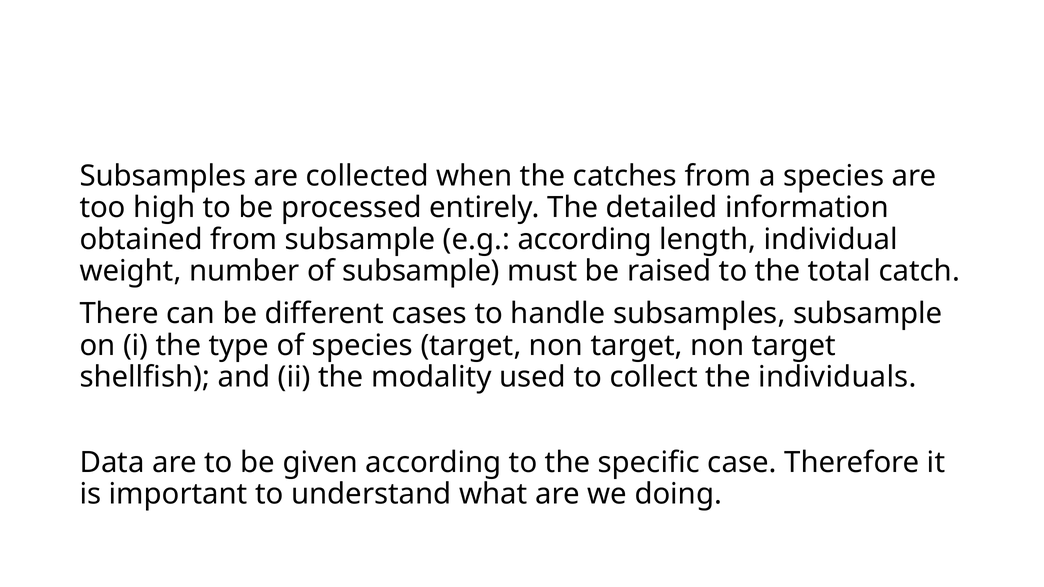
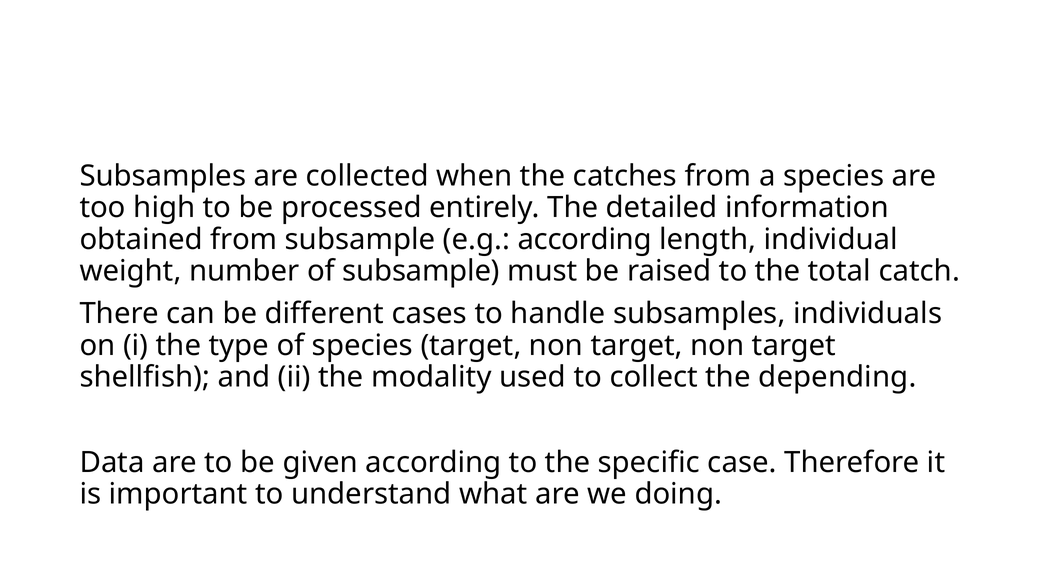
subsamples subsample: subsample -> individuals (868, 314)
individuals: individuals -> depending (837, 377)
